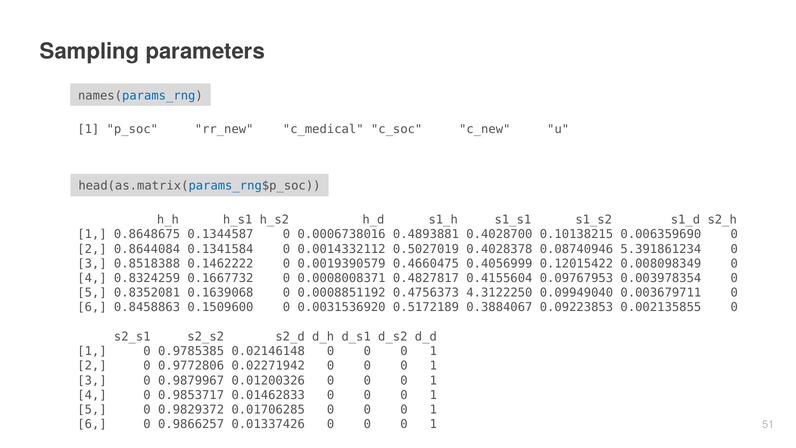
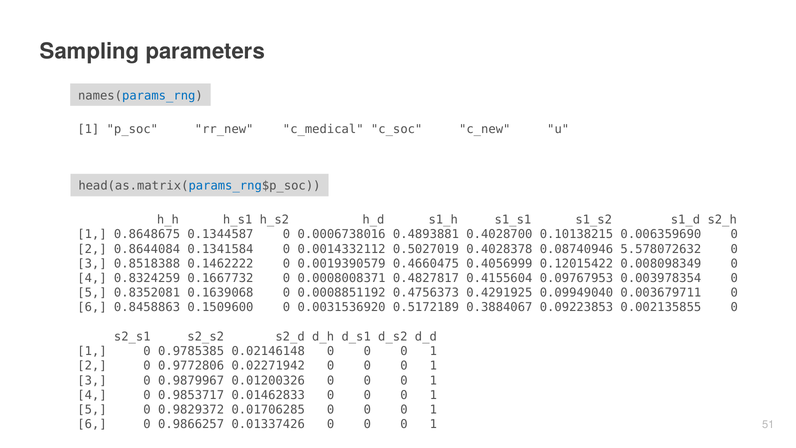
5.391861234: 5.391861234 -> 5.578072632 (661, 249)
4.3122250: 4.3122250 -> 0.4291925 (499, 293)
